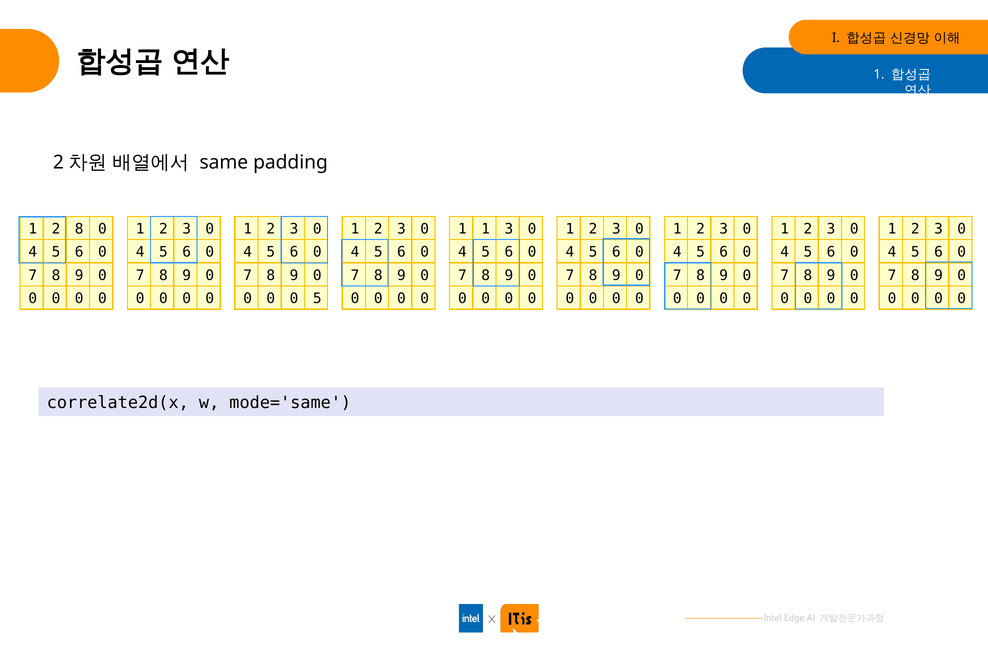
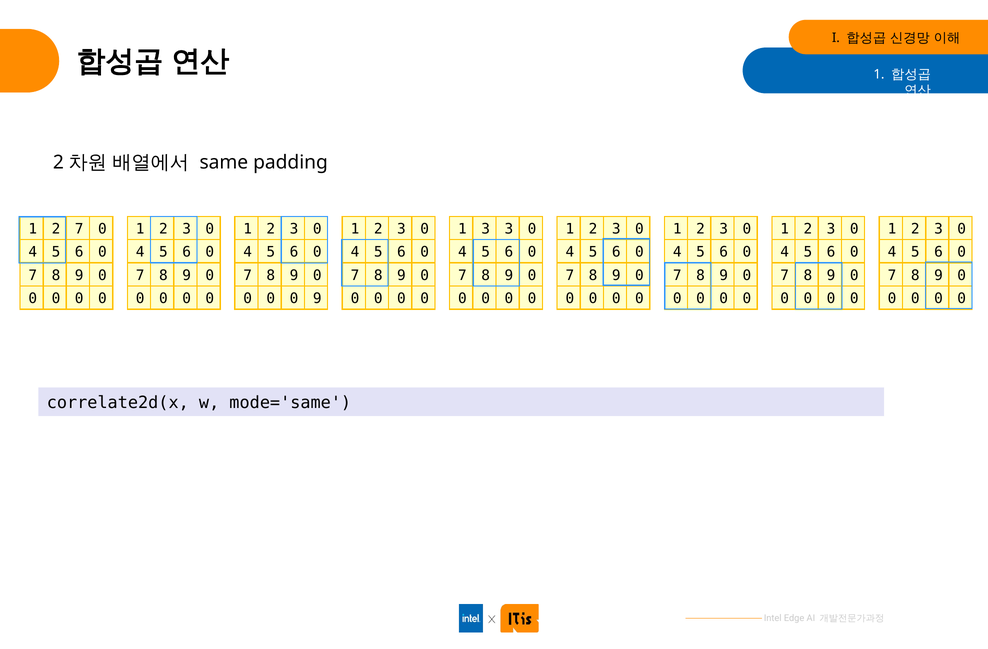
2 8: 8 -> 7 (79, 229)
1 1: 1 -> 3 (486, 229)
0 5: 5 -> 9 (317, 299)
